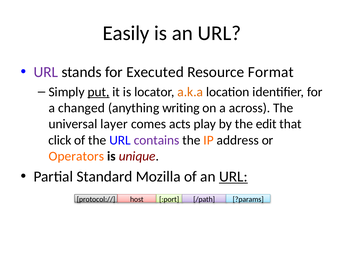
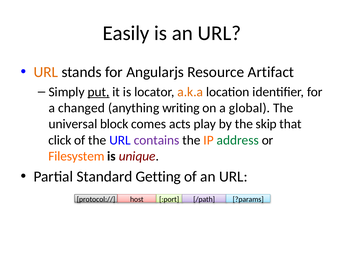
URL colour: purple -> orange (46, 72)
Executed: Executed -> Angularjs (155, 72)
Format: Format -> Artifact (271, 72)
across: across -> global (250, 108)
layer: layer -> block (114, 124)
edit: edit -> skip (266, 124)
address colour: black -> green (238, 140)
Operators: Operators -> Filesystem (76, 156)
Mozilla: Mozilla -> Getting (158, 177)
URL underline: present -> none (233, 177)
